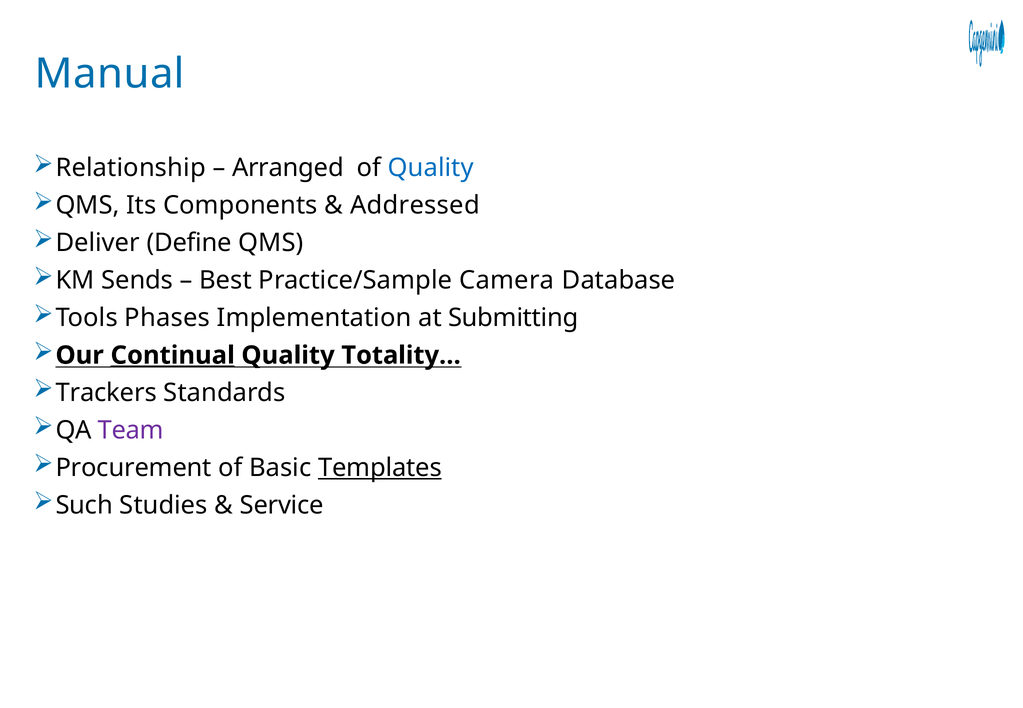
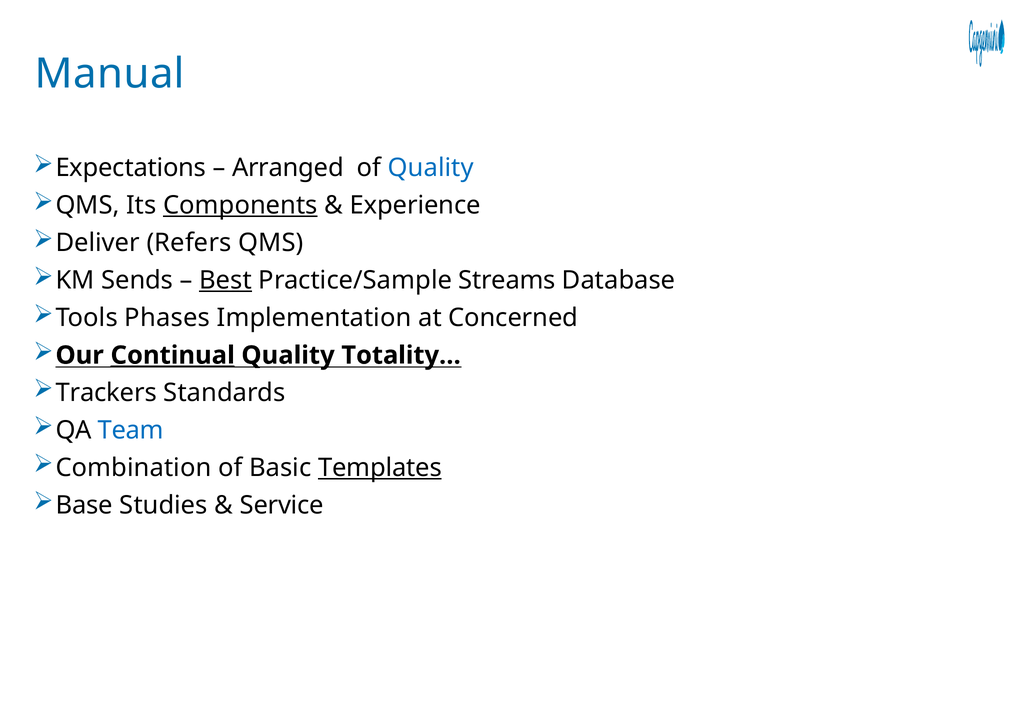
Relationship: Relationship -> Expectations (131, 168)
Components underline: none -> present (240, 206)
Addressed: Addressed -> Experience (415, 206)
Define: Define -> Refers (189, 243)
Best underline: none -> present (226, 280)
Camera: Camera -> Streams (507, 280)
Submitting: Submitting -> Concerned (513, 318)
Team colour: purple -> blue (131, 430)
Procurement: Procurement -> Combination (133, 468)
Such: Such -> Base (84, 505)
